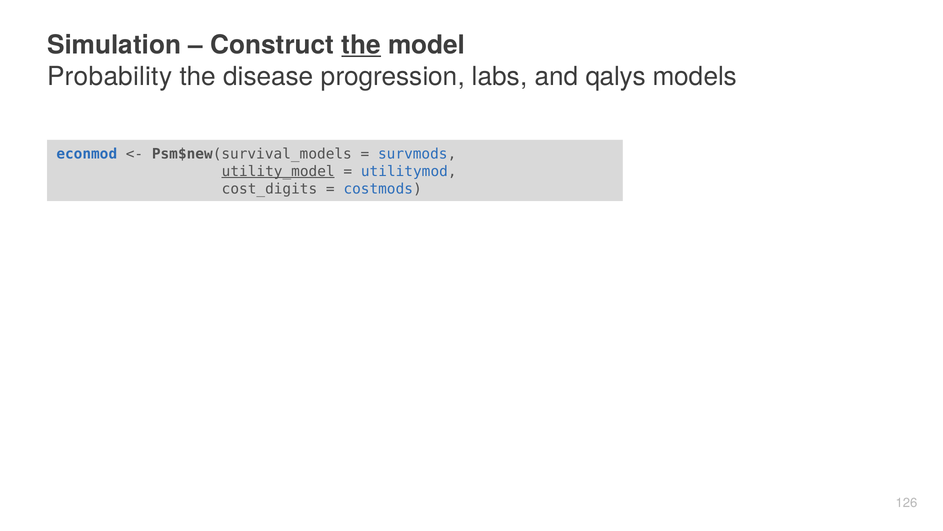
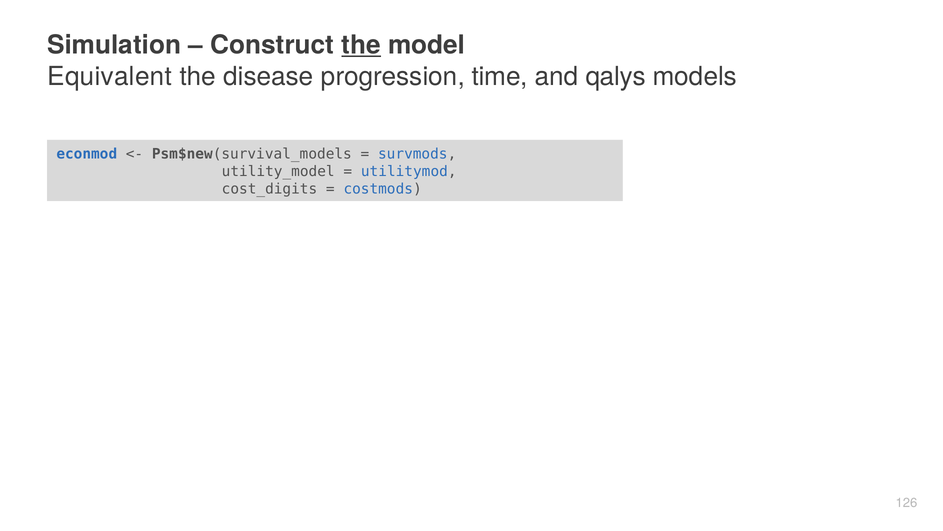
Probability: Probability -> Equivalent (110, 76)
labs: labs -> time (500, 76)
utility_model underline: present -> none (278, 171)
